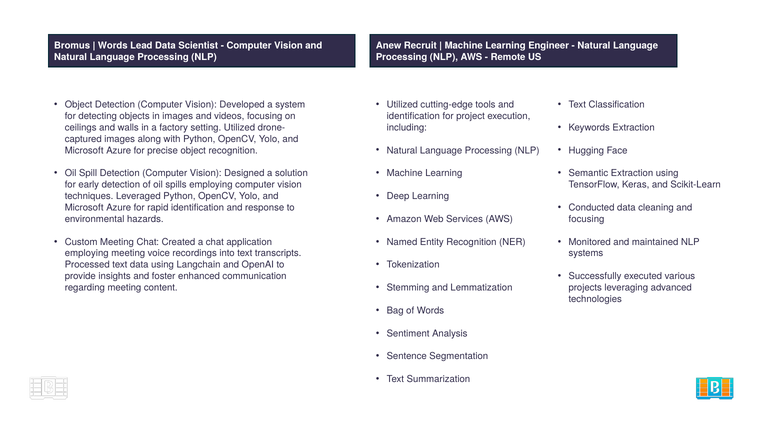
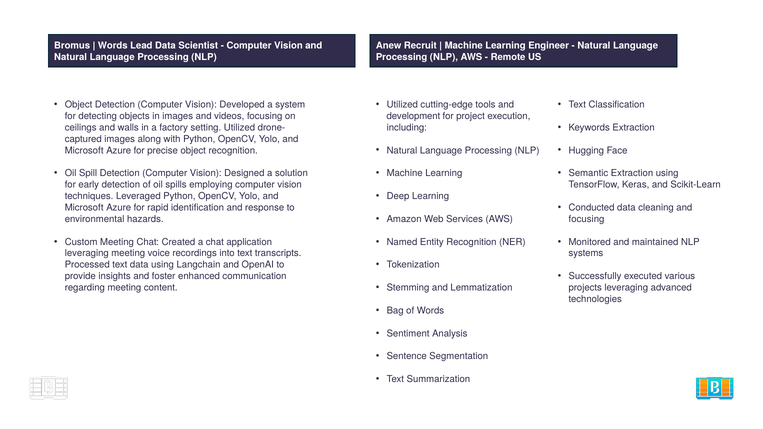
identification: identification -> development (413, 116)
employing: employing -> leveraging (87, 253)
